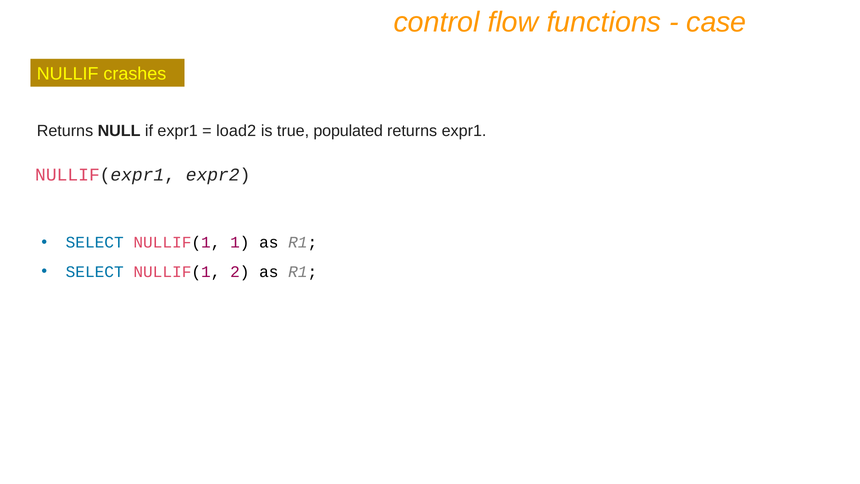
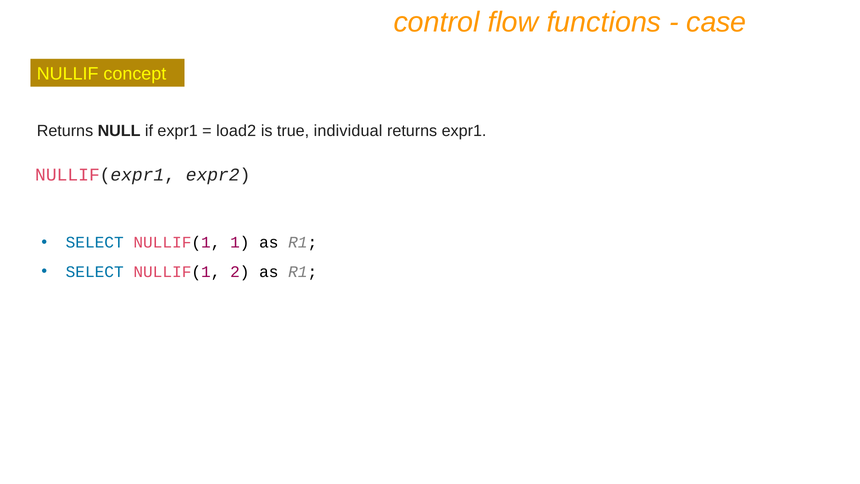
crashes: crashes -> concept (135, 74)
populated: populated -> individual (348, 131)
